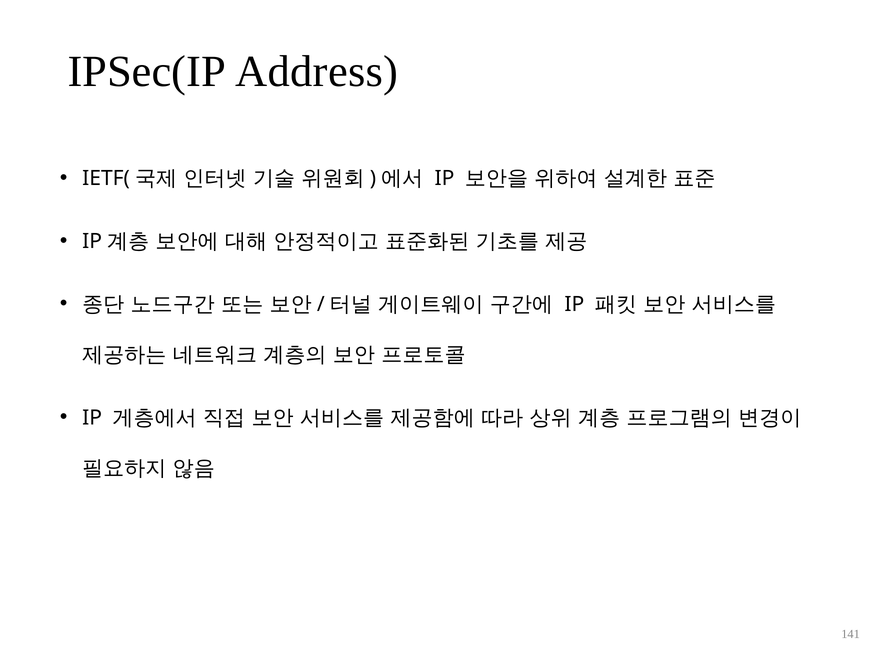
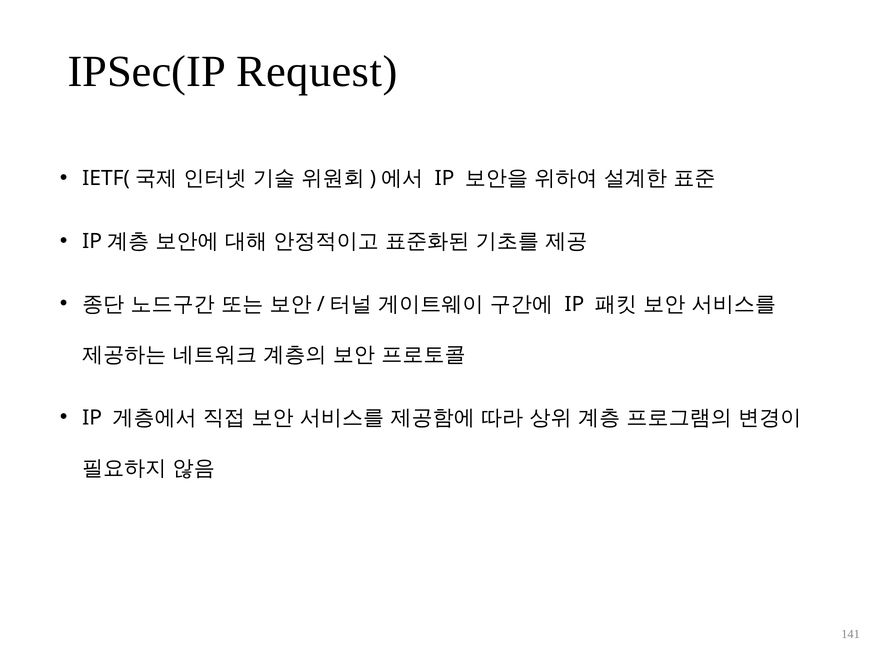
Address: Address -> Request (317, 72)
